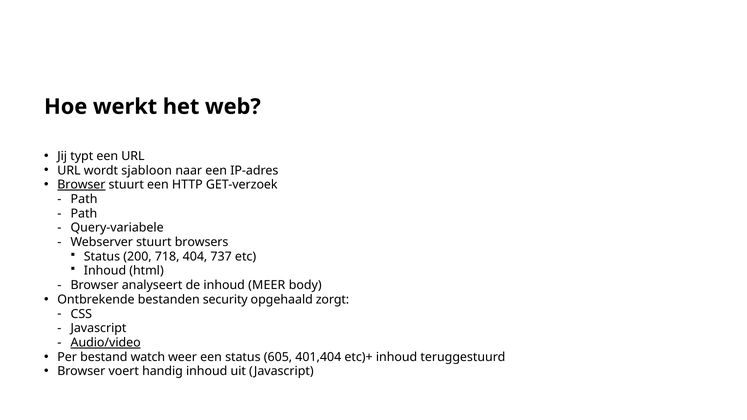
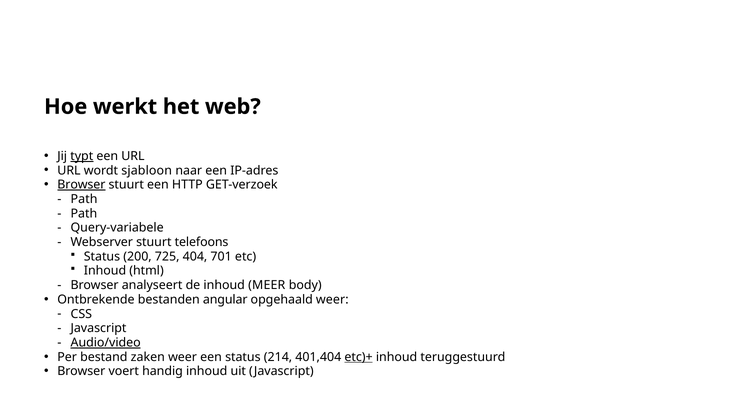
typt underline: none -> present (82, 156)
browsers: browsers -> telefoons (202, 242)
718: 718 -> 725 (167, 257)
737: 737 -> 701 (221, 257)
security: security -> angular (225, 300)
opgehaald zorgt: zorgt -> weer (332, 300)
watch: watch -> zaken (148, 357)
605: 605 -> 214 (278, 357)
etc)+ underline: none -> present (359, 357)
